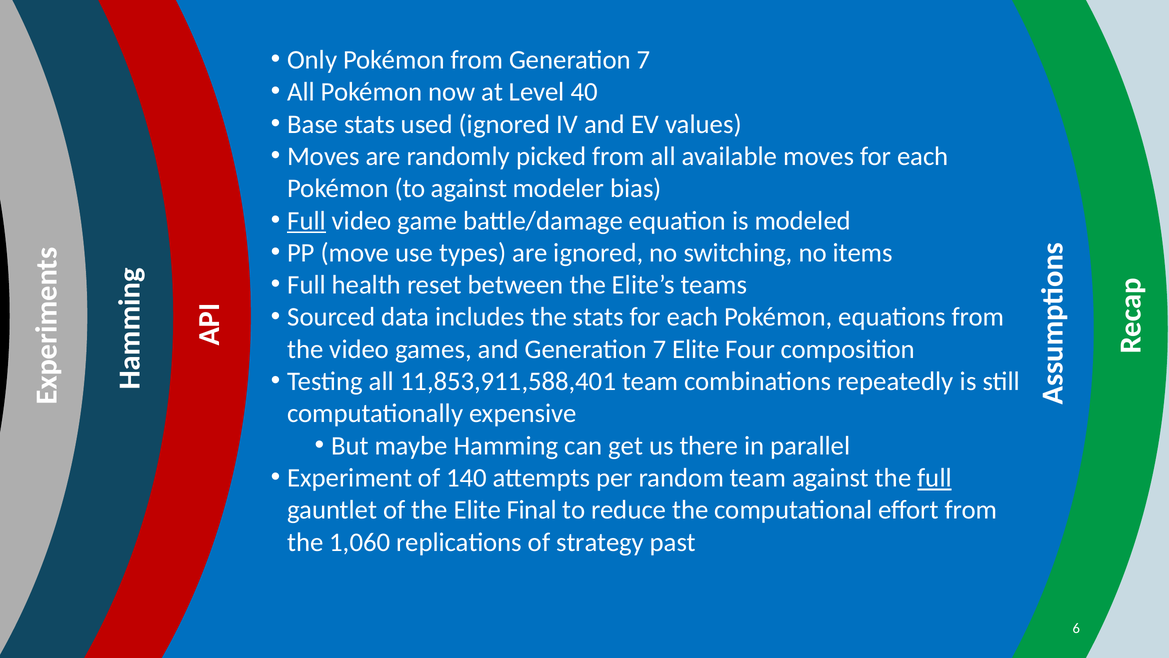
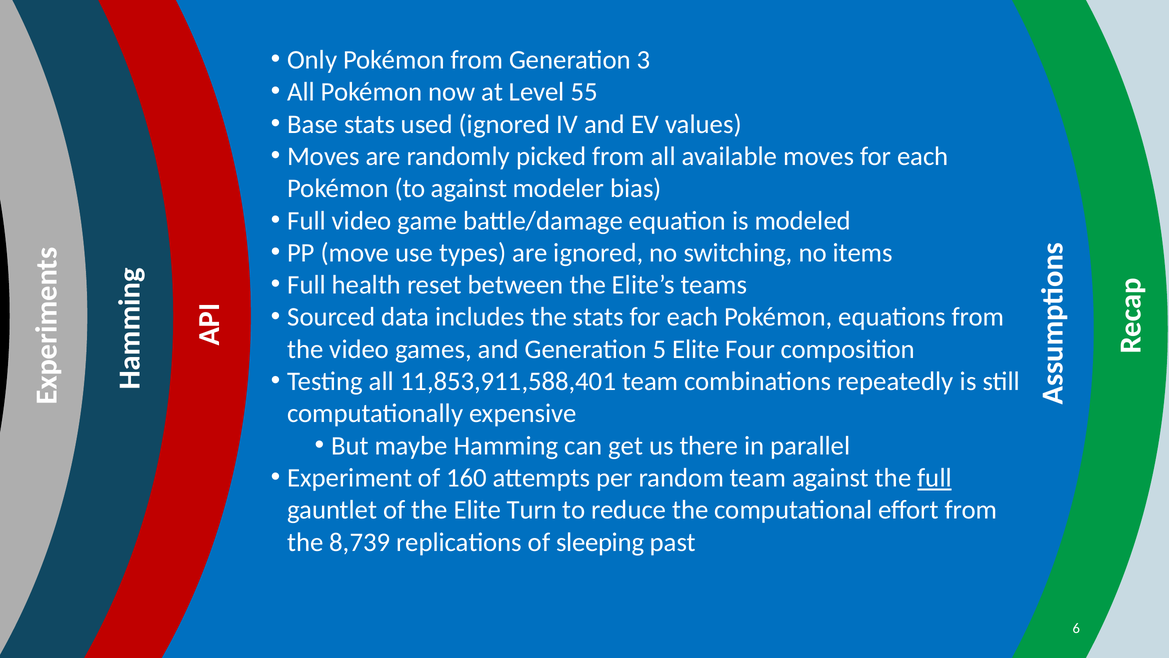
from Generation 7: 7 -> 3 (644, 60)
40: 40 -> 55 (584, 92)
Full underline: present -> none (307, 221)
and Generation 7: 7 -> 5 (659, 349)
140: 140 -> 160 (467, 478)
Final: Final -> Turn (532, 510)
1,060: 1,060 -> 8,739 (360, 542)
strategy: strategy -> sleeping (600, 542)
